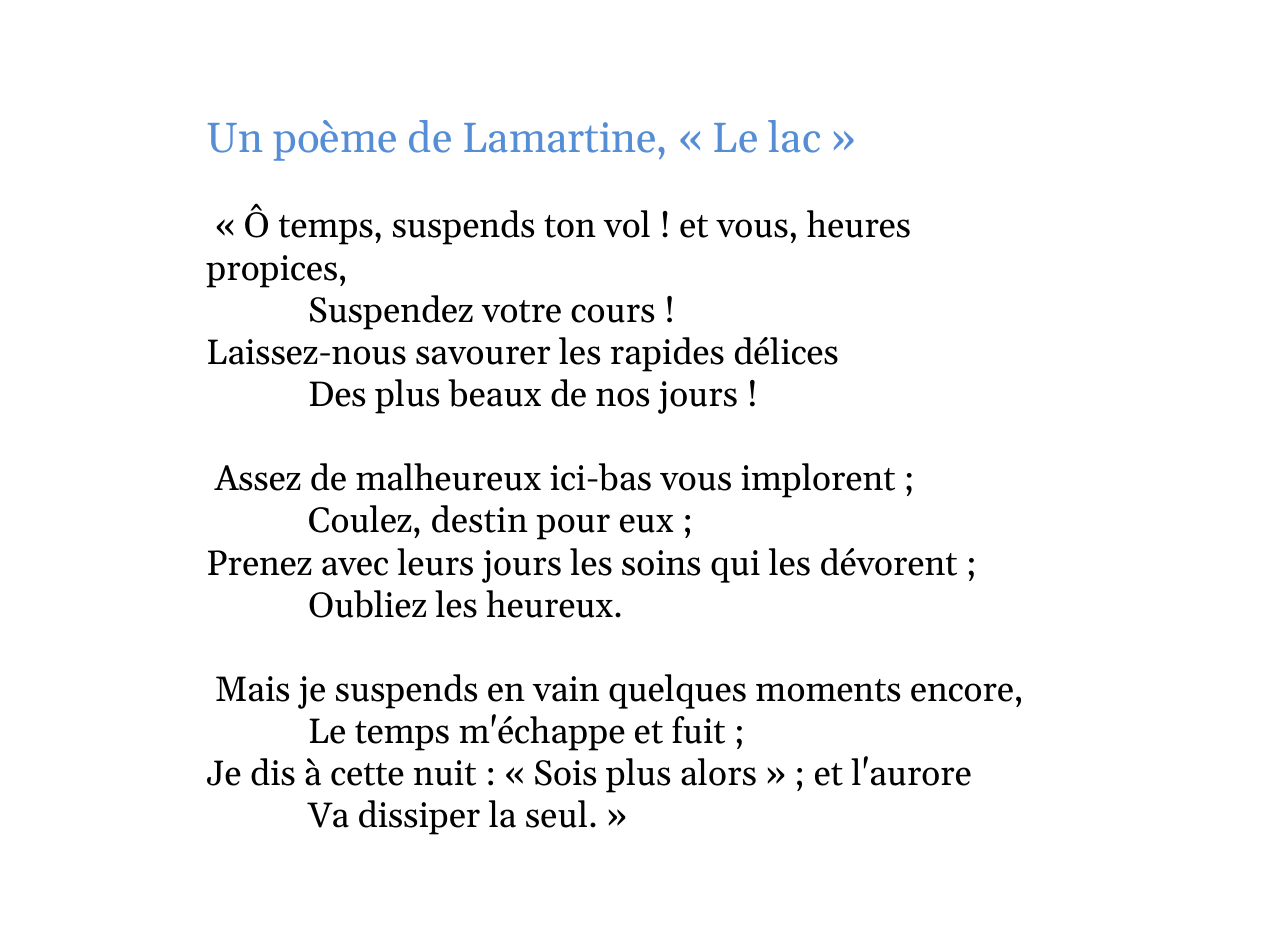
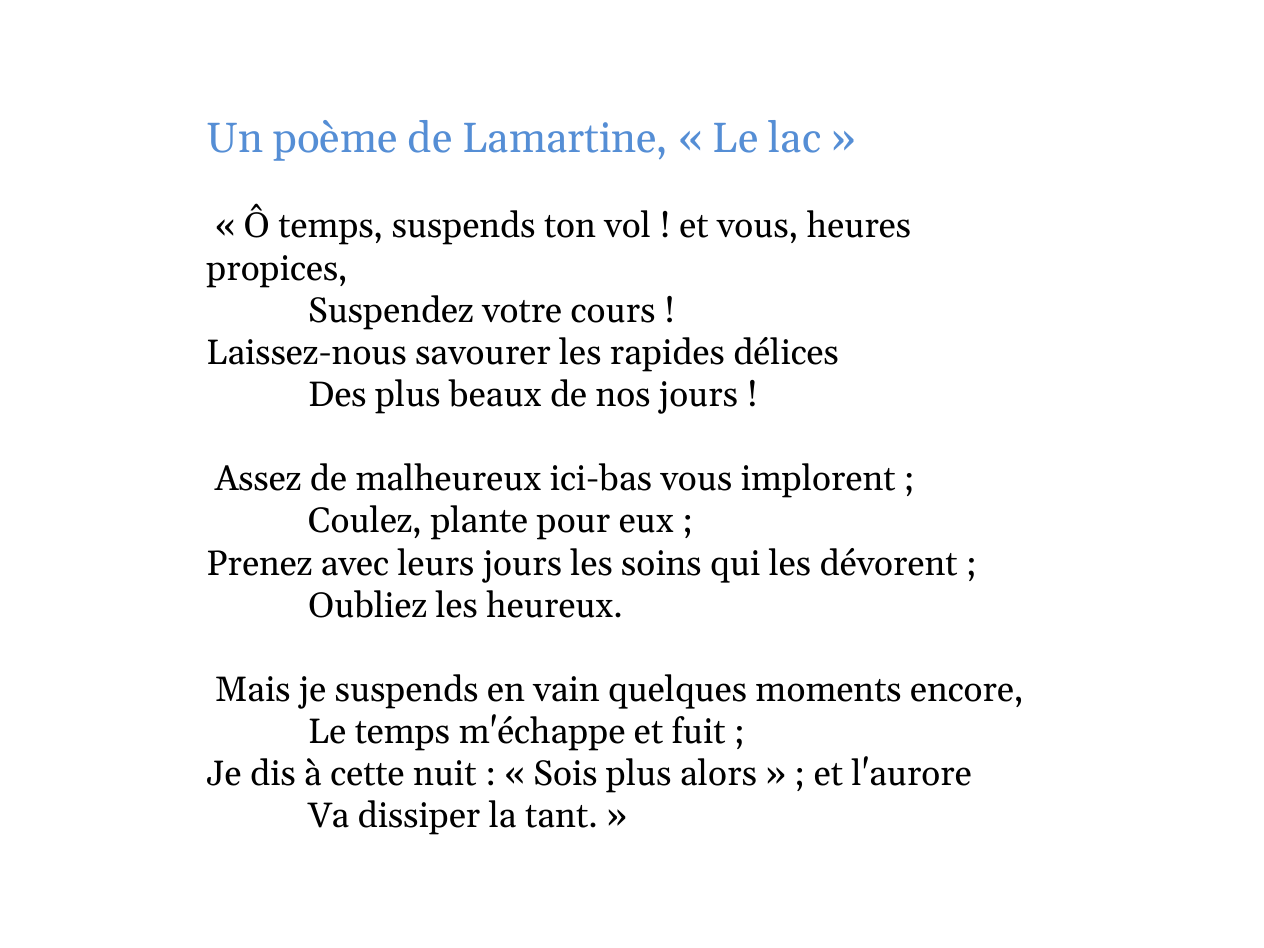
destin: destin -> plante (479, 521)
seul: seul -> tant (561, 816)
